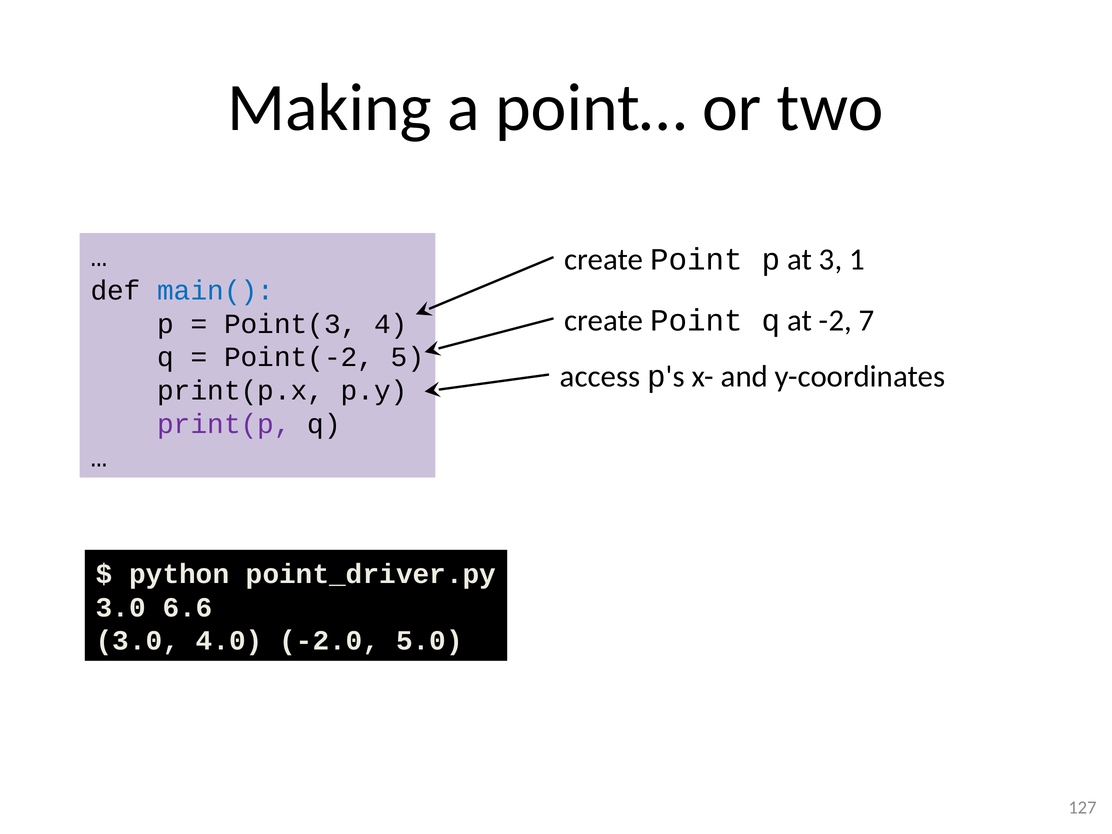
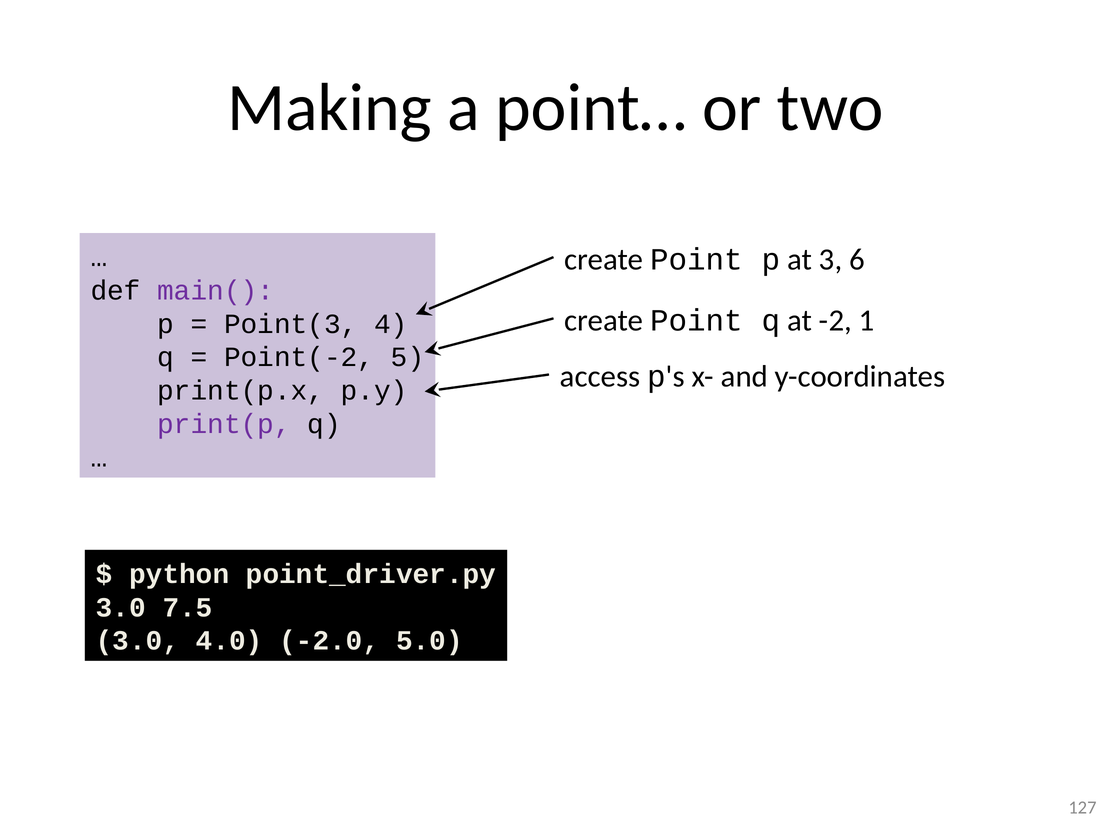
1: 1 -> 6 (857, 259)
main( colour: blue -> purple (216, 291)
7: 7 -> 1 (867, 321)
6.6: 6.6 -> 7.5 (188, 607)
